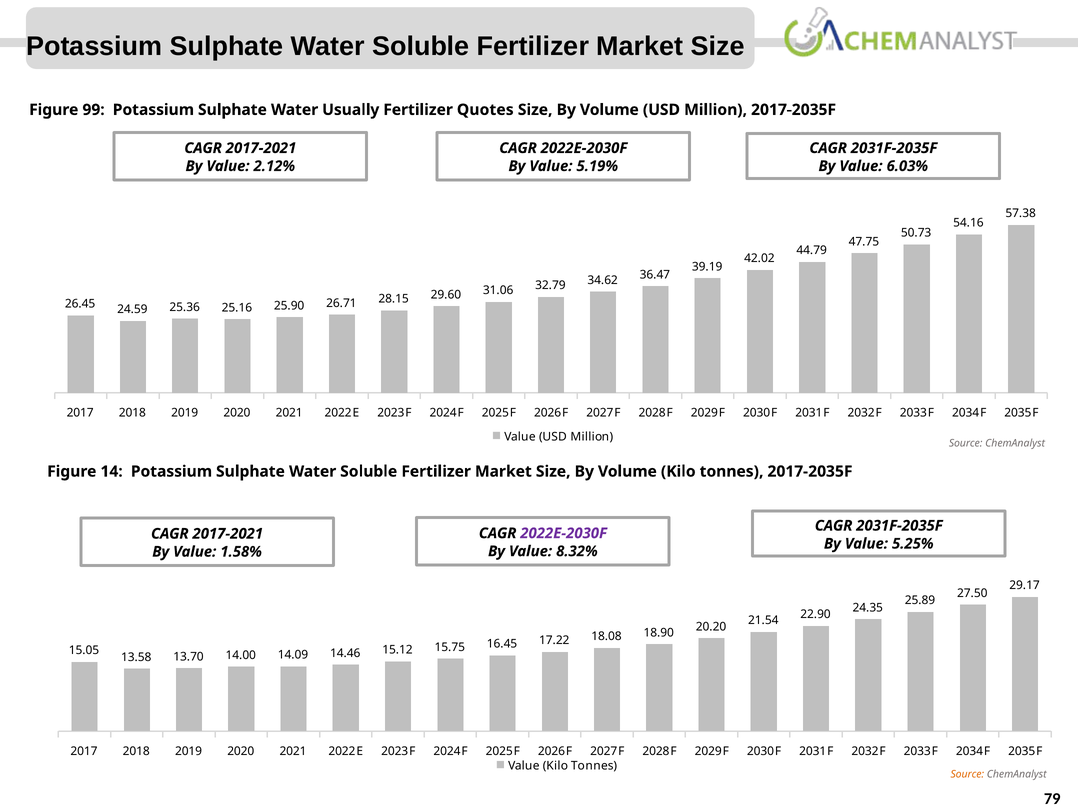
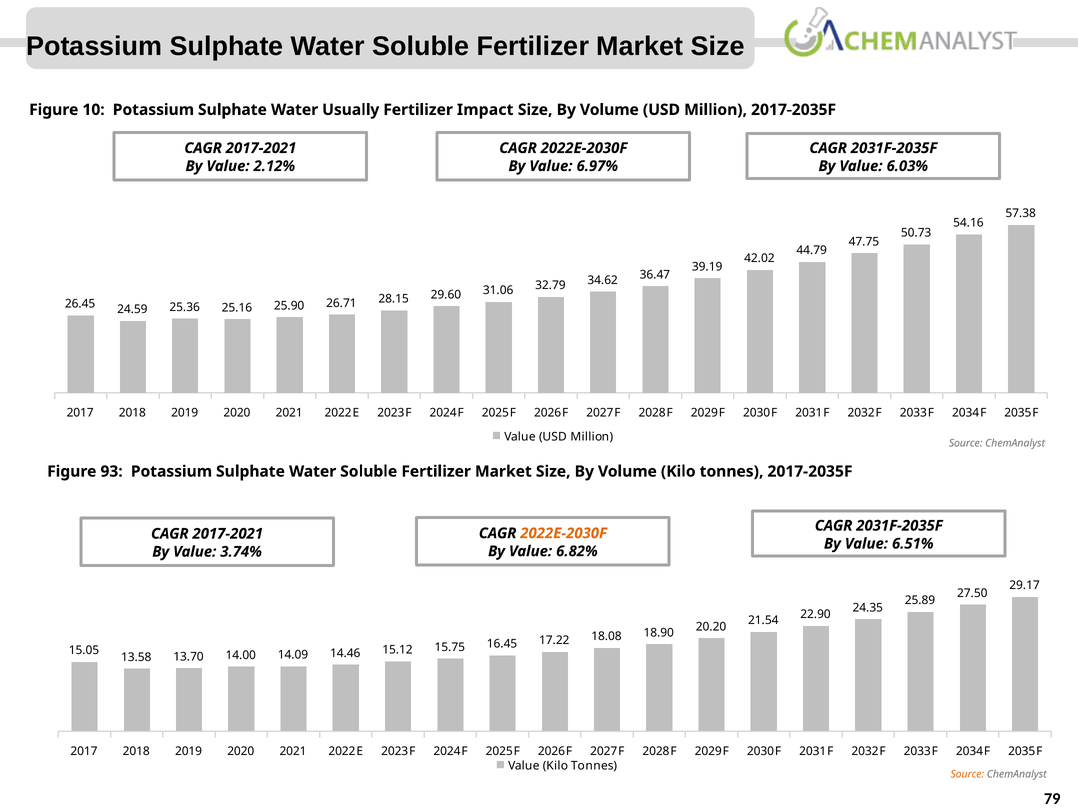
99: 99 -> 10 (94, 110)
Quotes: Quotes -> Impact (485, 110)
5.19%: 5.19% -> 6.97% (597, 166)
14: 14 -> 93 (112, 471)
2022E-2030F colour: purple -> orange (564, 533)
5.25%: 5.25% -> 6.51% (913, 543)
8.32%: 8.32% -> 6.82% (577, 551)
1.58%: 1.58% -> 3.74% (241, 551)
